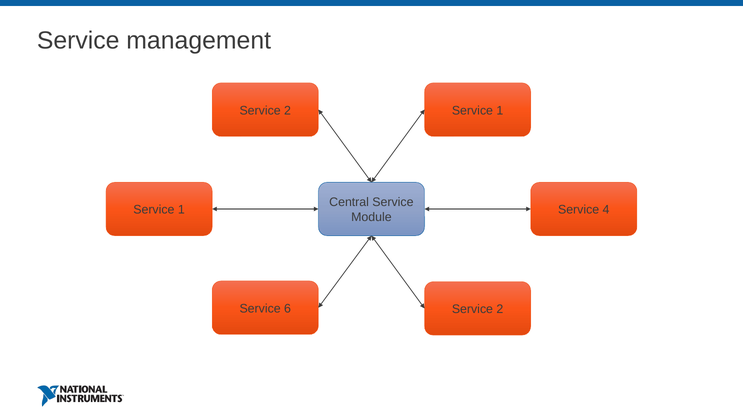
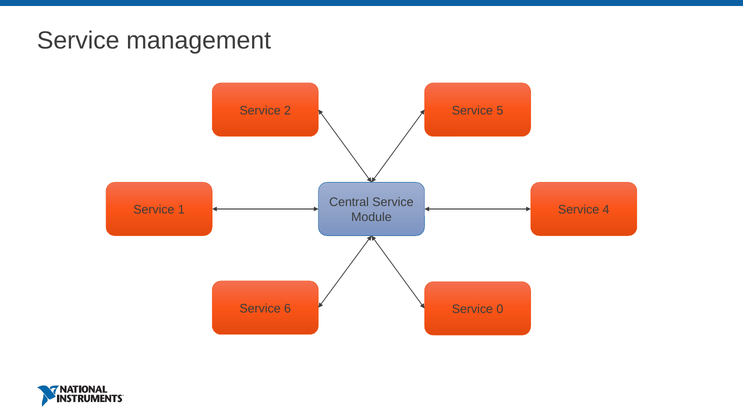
1: 1 -> 5 (500, 110)
2: 2 -> 0 (500, 309)
